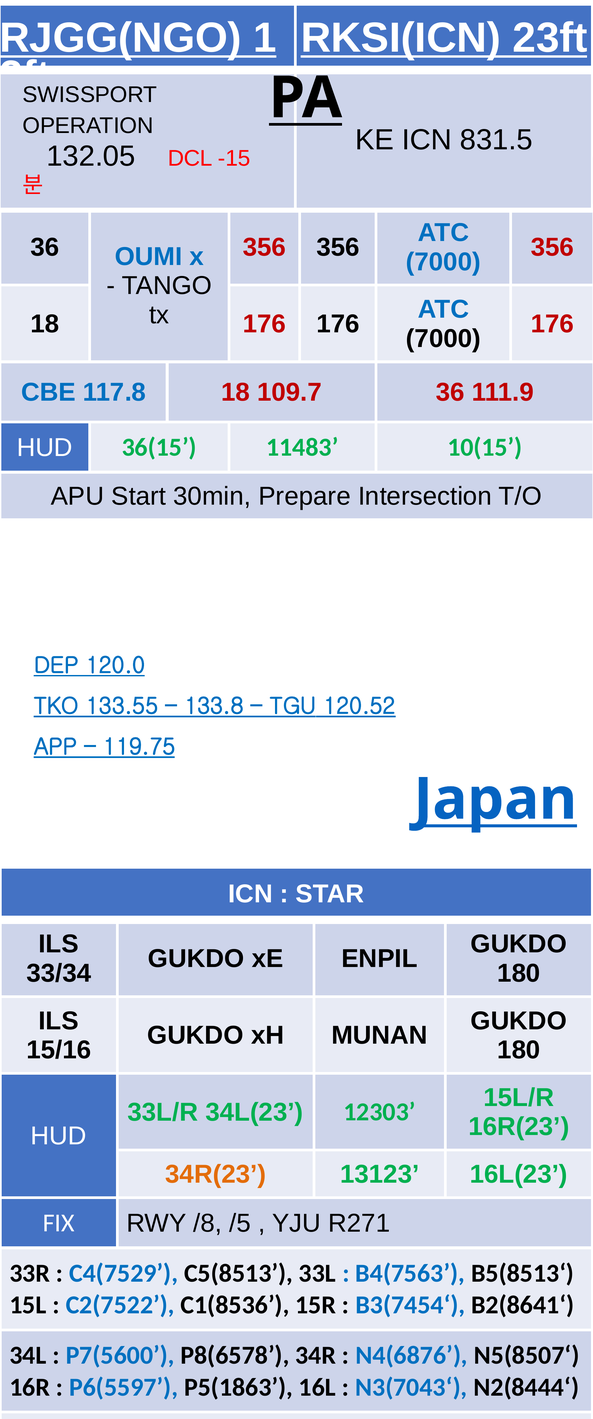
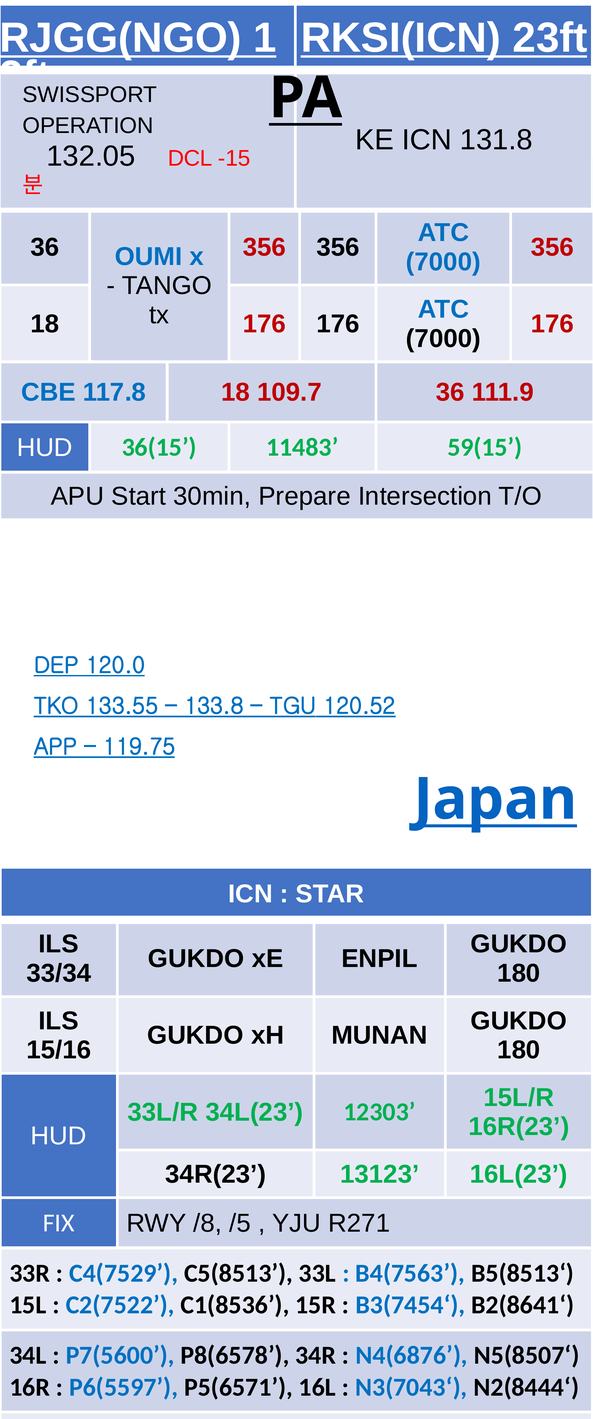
831.5: 831.5 -> 131.8 (496, 140)
10(15: 10(15 -> 59(15 (485, 447)
34R(23 colour: orange -> black (216, 1174)
P5(1863: P5(1863 -> P5(6571 (238, 1387)
